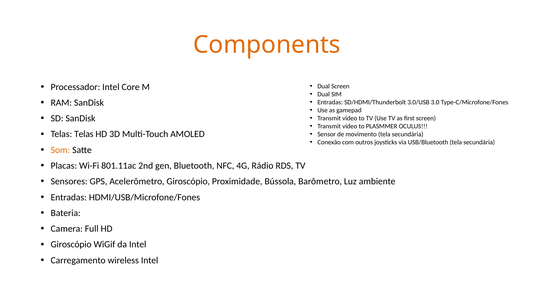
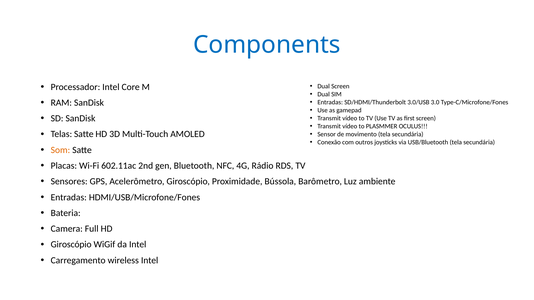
Components colour: orange -> blue (267, 45)
Telas Telas: Telas -> Satte (84, 134)
801.11ac: 801.11ac -> 602.11ac (119, 166)
